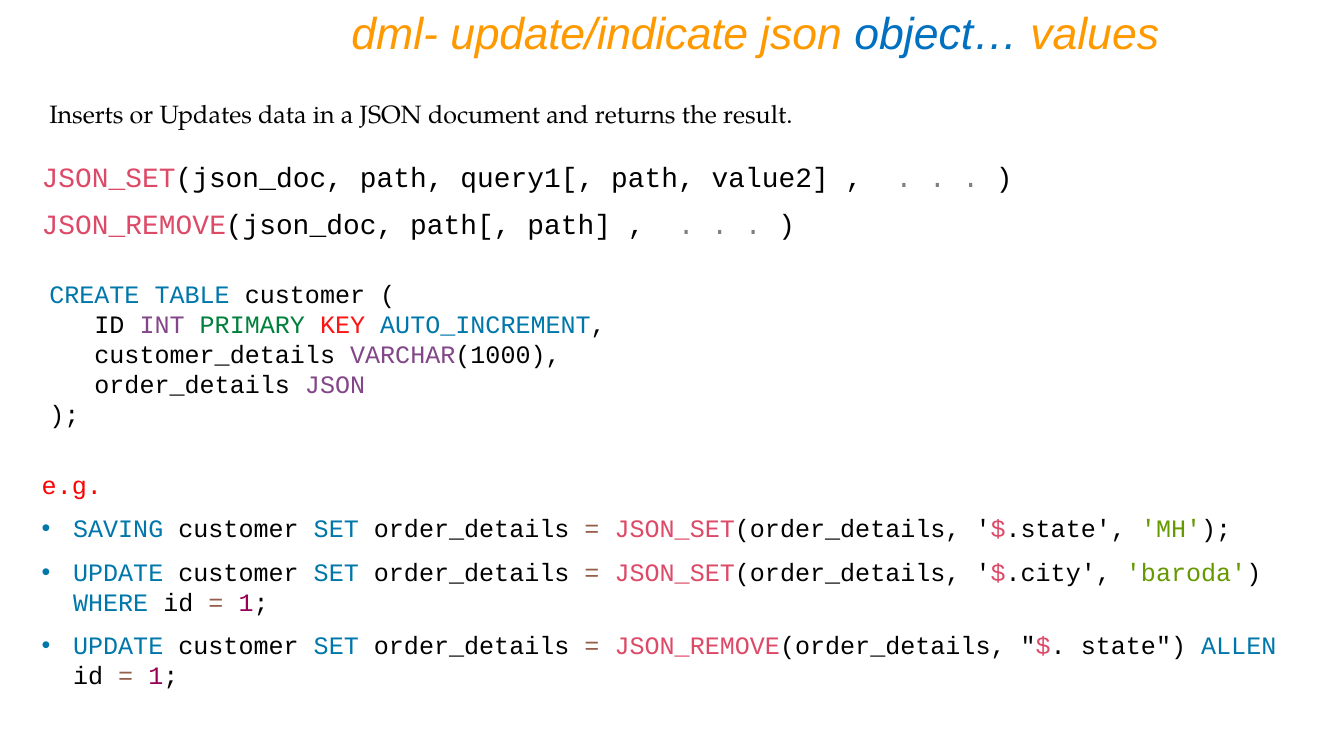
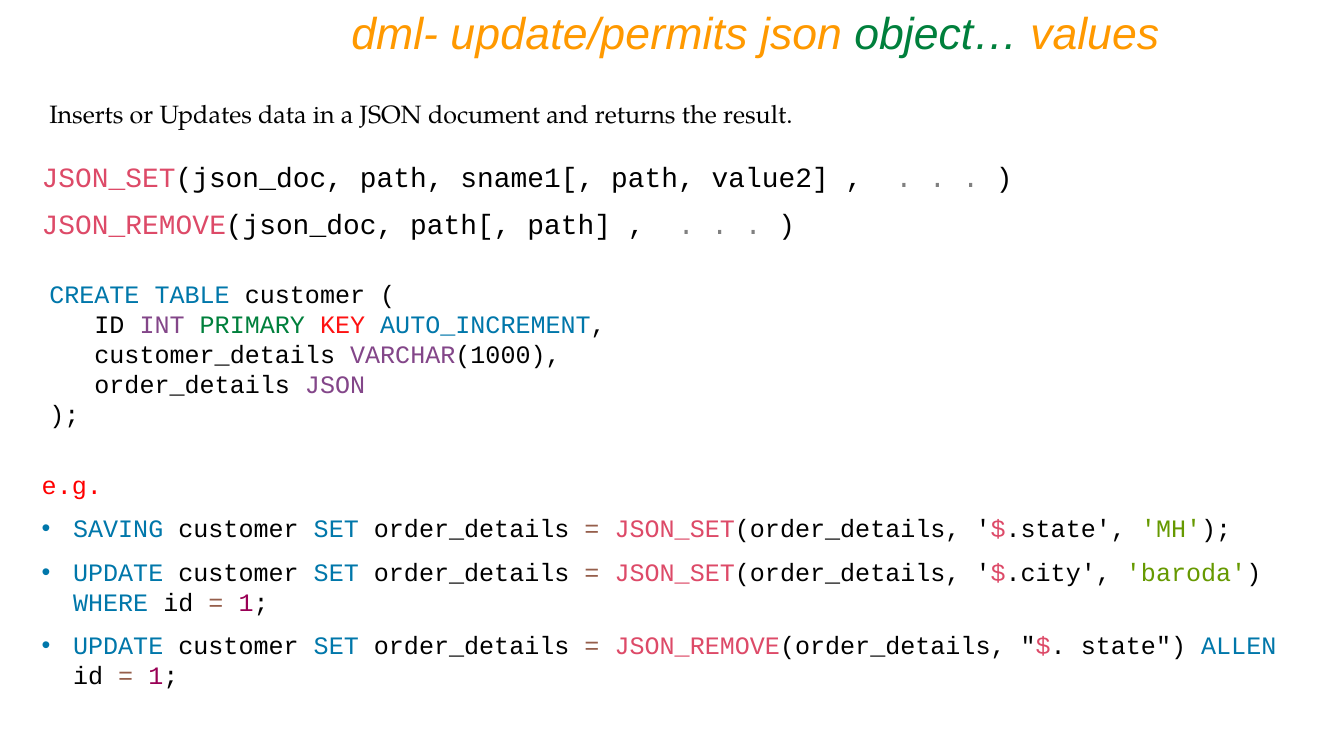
update/indicate: update/indicate -> update/permits (599, 35)
object… colour: blue -> green (936, 35)
query1[: query1[ -> sname1[ (527, 178)
